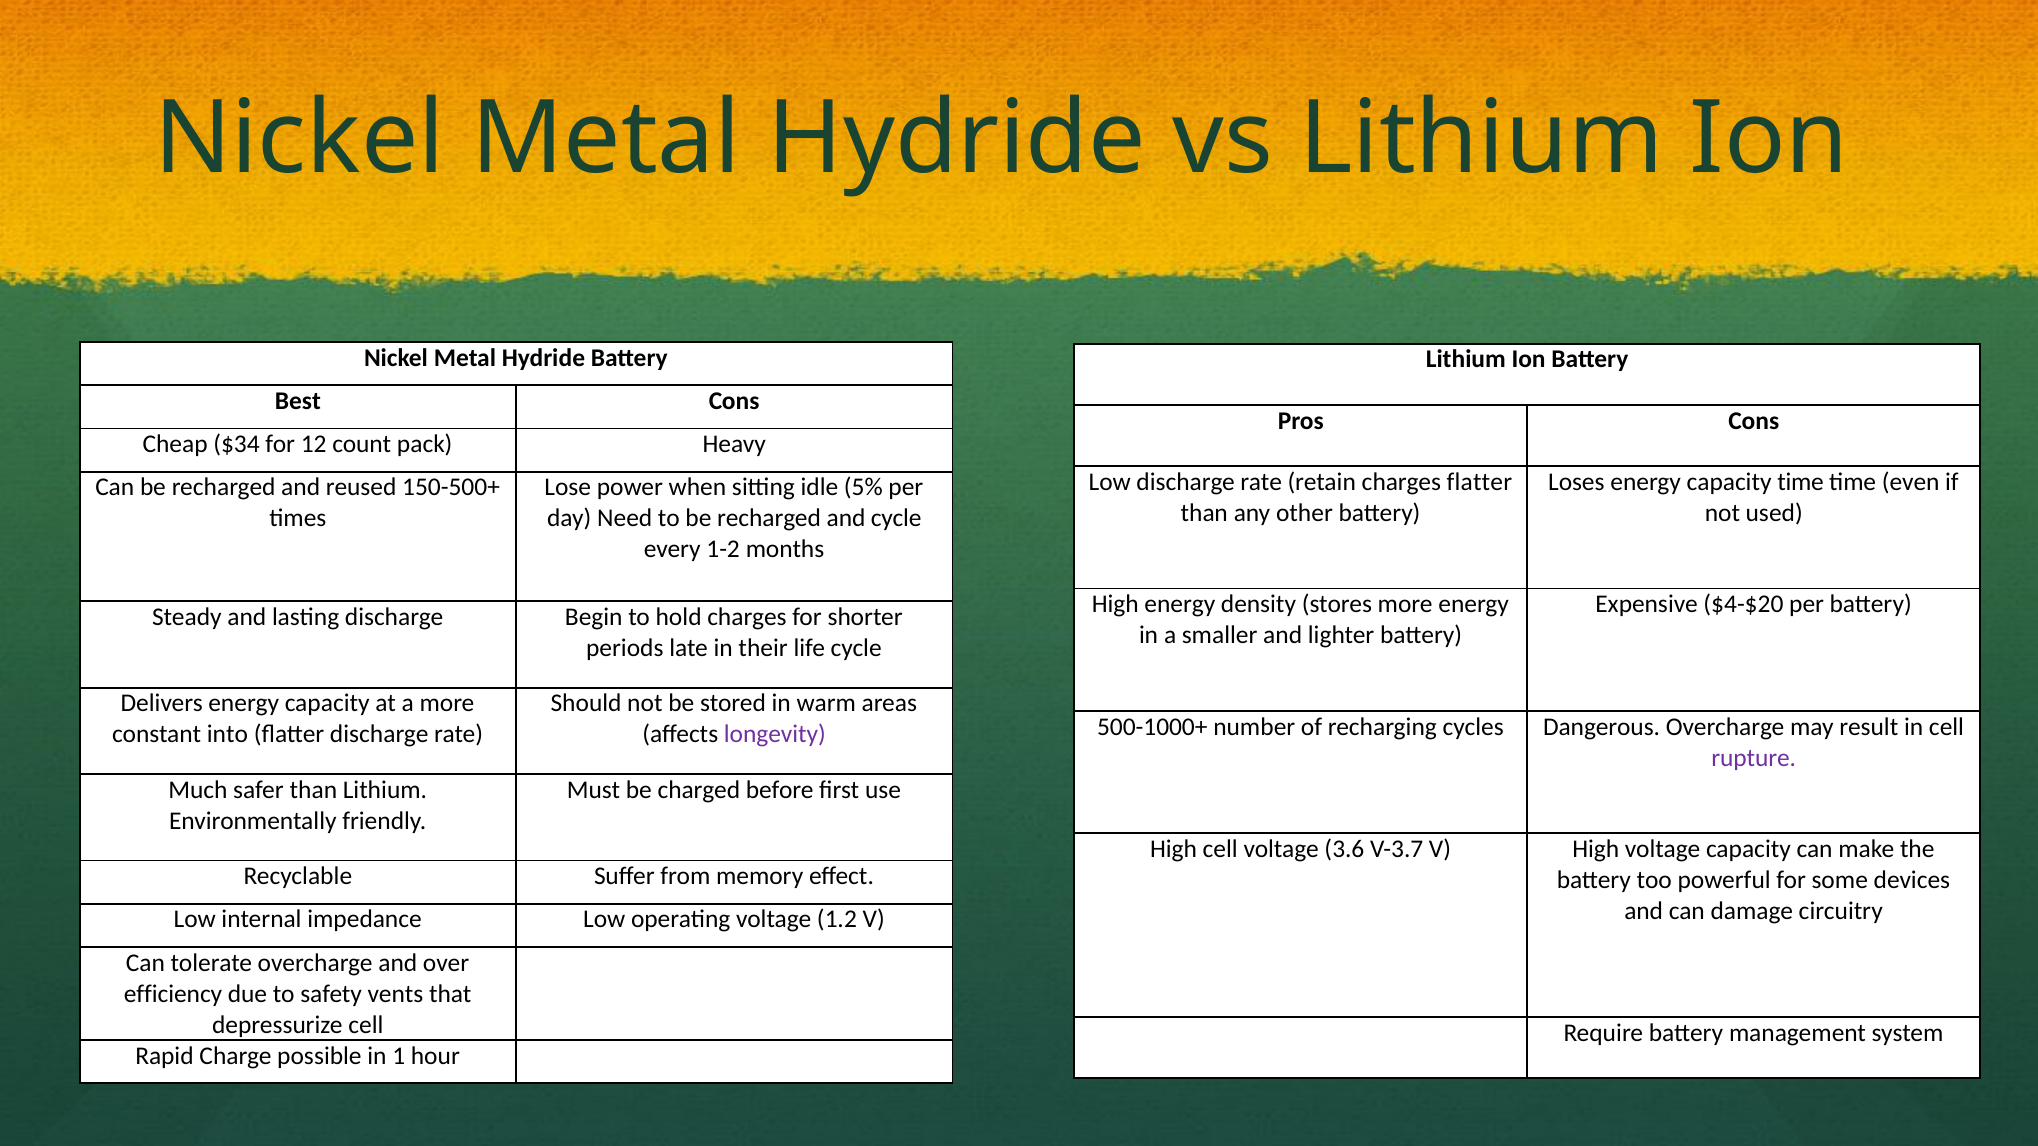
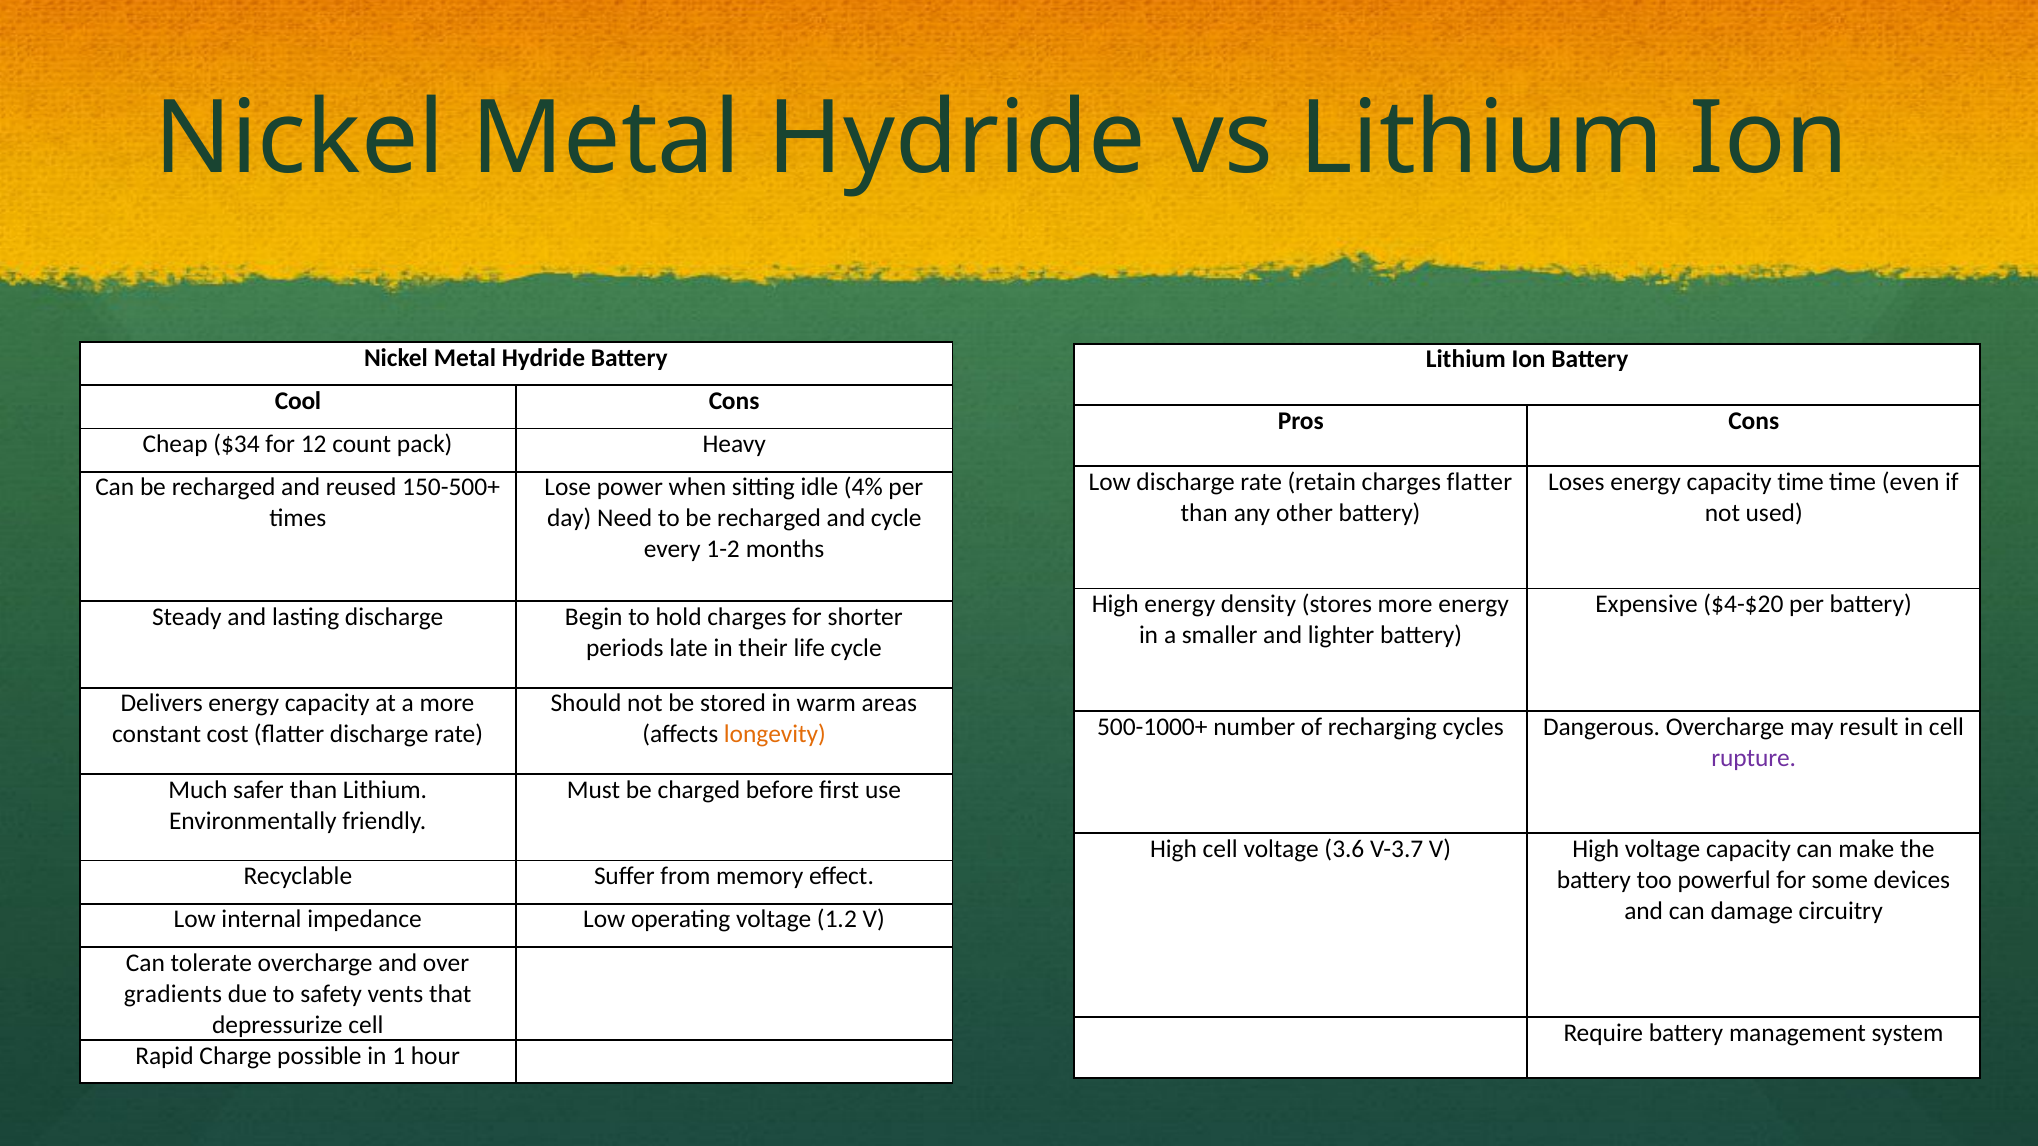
Best: Best -> Cool (298, 401)
5%: 5% -> 4% (863, 488)
into: into -> cost (228, 735)
longevity colour: purple -> orange (775, 735)
efficiency: efficiency -> gradients (173, 994)
